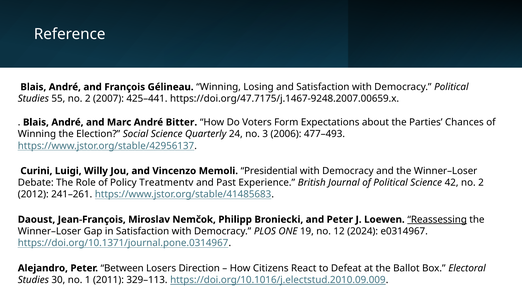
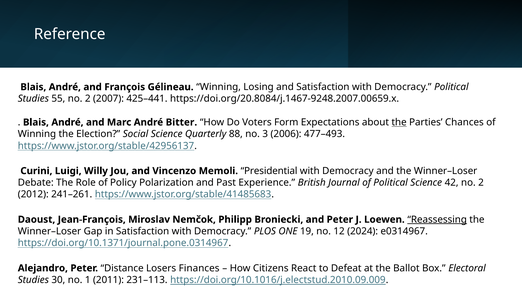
https://doi.org/47.7175/j.1467-9248.2007.00659.x: https://doi.org/47.7175/j.1467-9248.2007.00659.x -> https://doi.org/20.8084/j.1467-9248.2007.00659.x (285, 99)
the underline: none -> present (399, 122)
24: 24 -> 88 (236, 134)
Treatmentv: Treatmentv -> Polarization (166, 182)
Between: Between -> Distance (122, 268)
Direction: Direction -> Finances (199, 268)
329–113: 329–113 -> 231–113 (147, 280)
